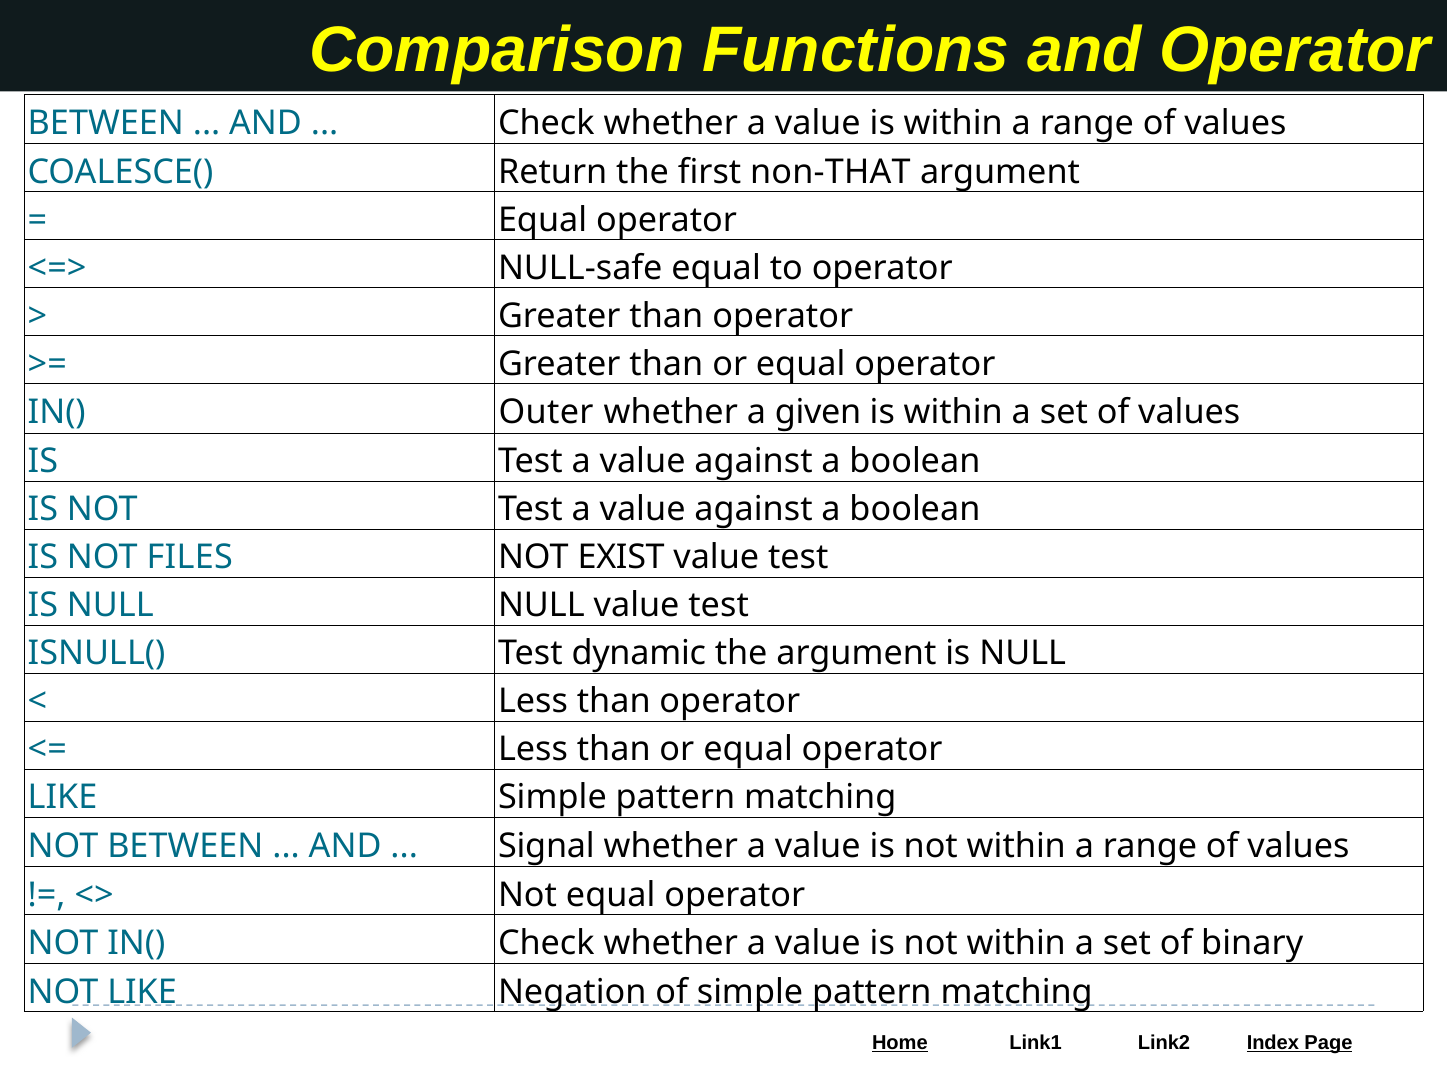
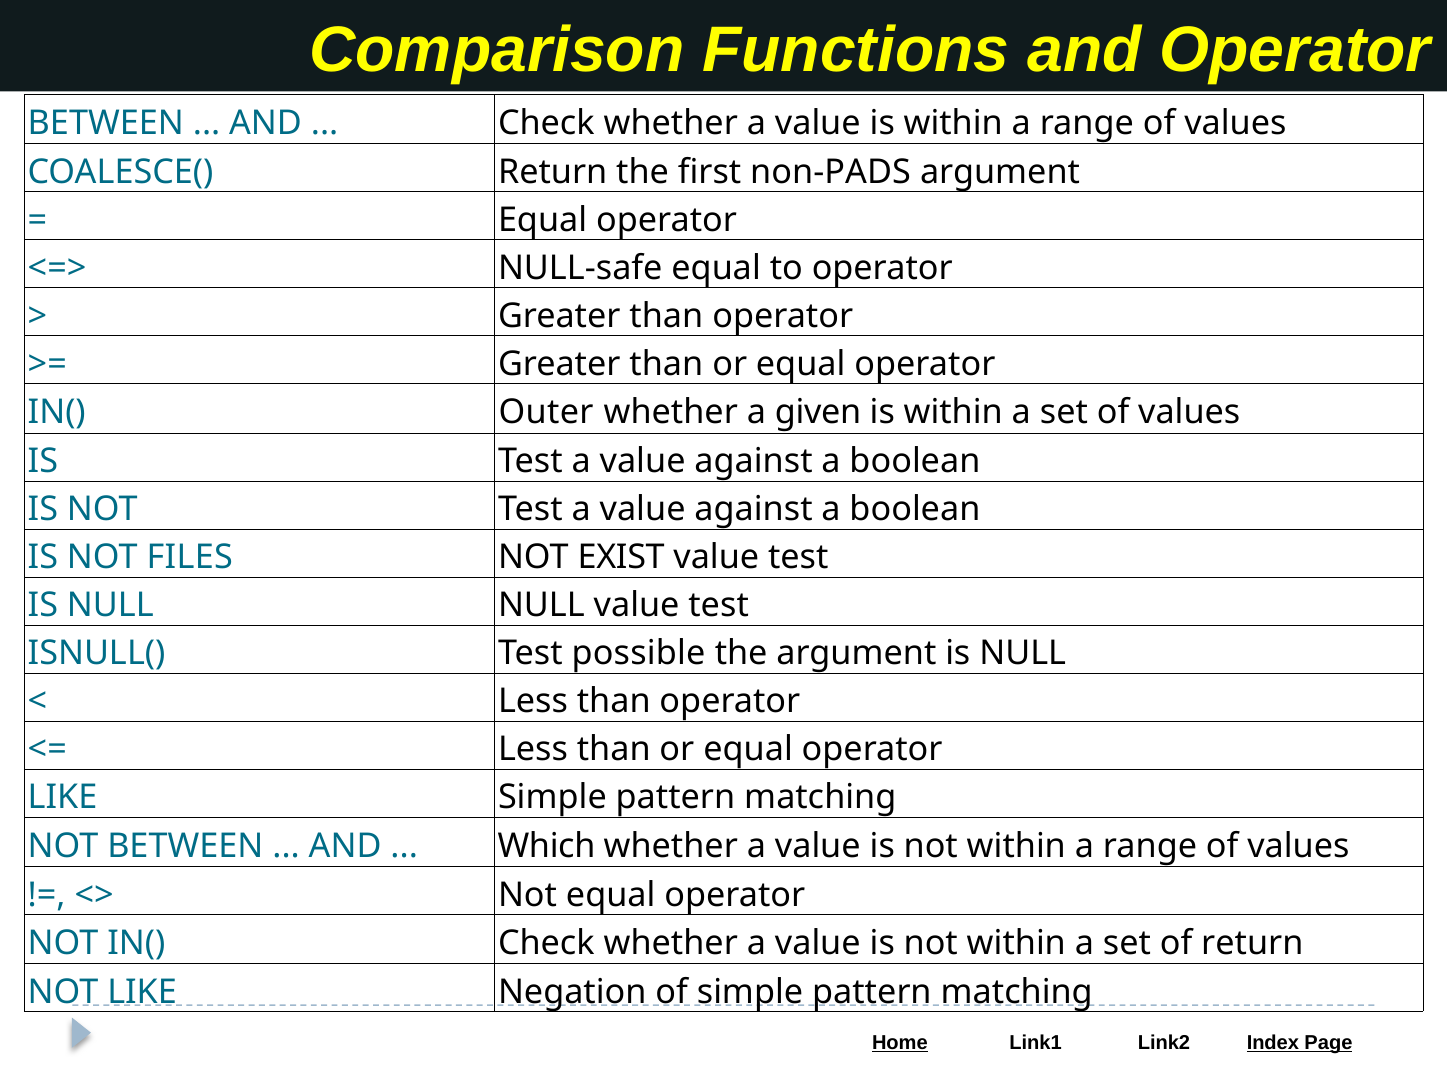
non-THAT: non-THAT -> non-PADS (830, 172)
dynamic: dynamic -> possible (639, 654)
Signal: Signal -> Which (546, 846)
of binary: binary -> return (1252, 943)
